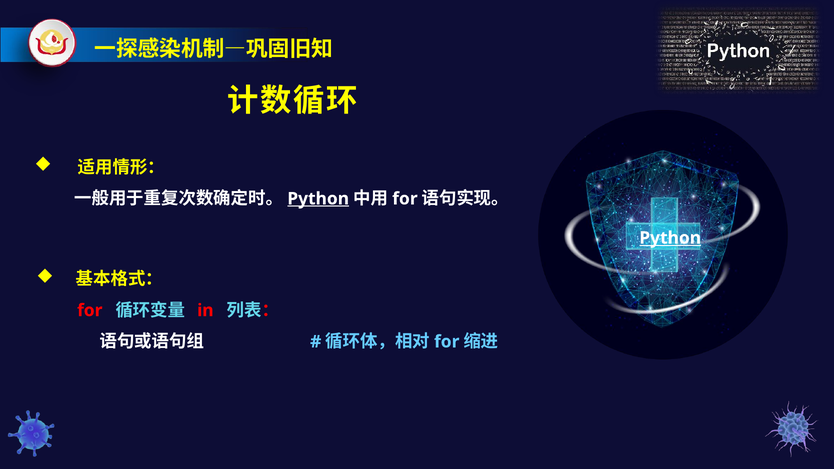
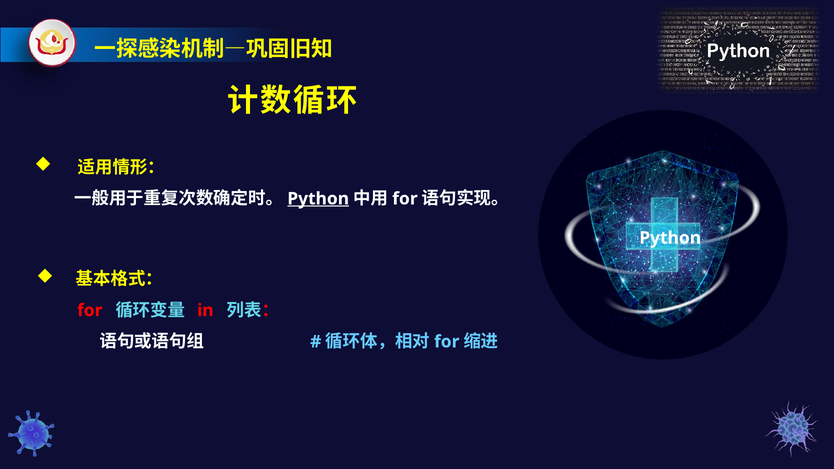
Python underline: present -> none (670, 238)
